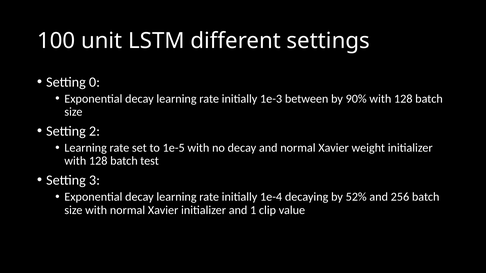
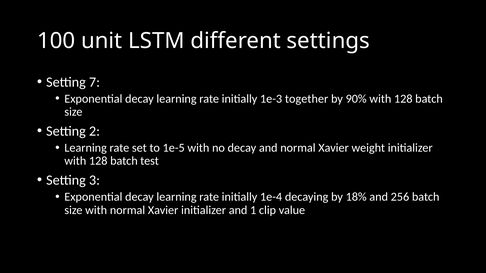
0: 0 -> 7 (94, 82)
between: between -> together (307, 99)
52%: 52% -> 18% (356, 197)
